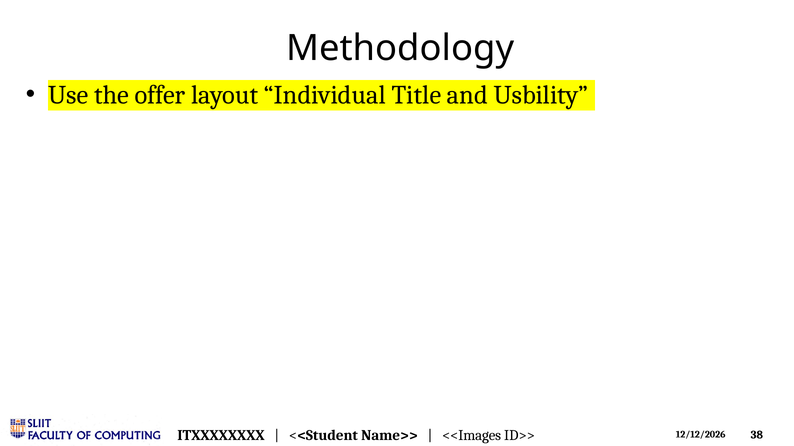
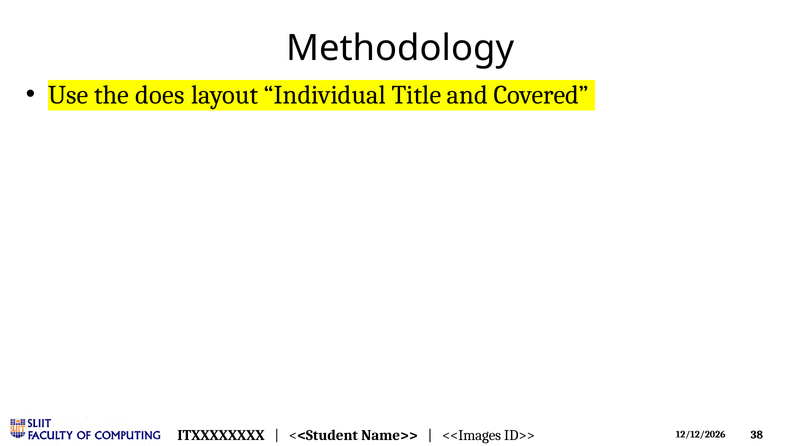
offer: offer -> does (160, 95)
Usbility: Usbility -> Covered (541, 95)
